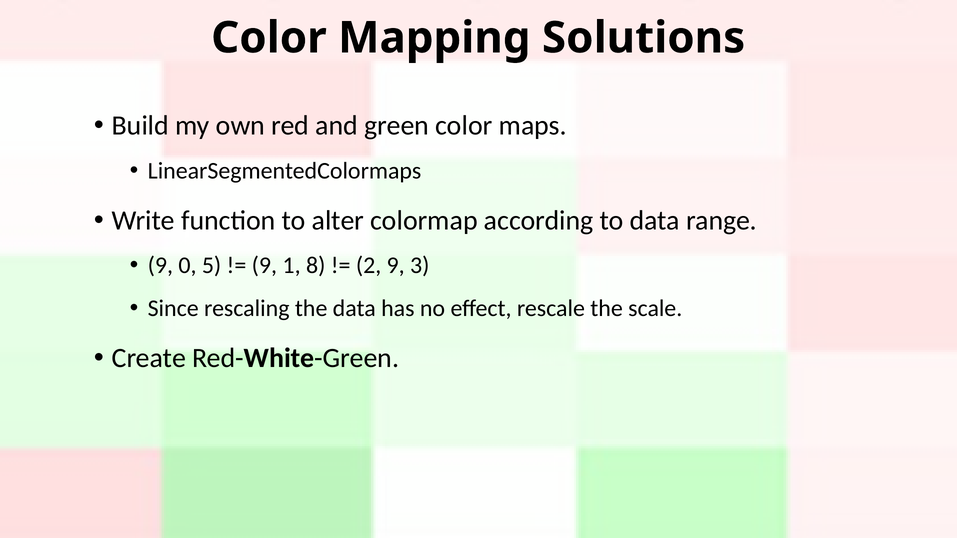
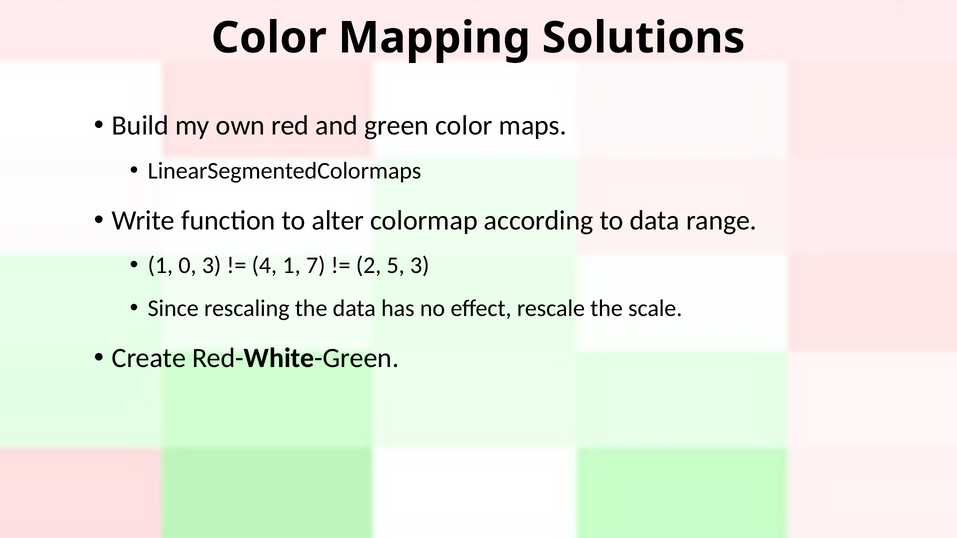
9: 9 -> 1 (160, 266)
0 5: 5 -> 3 (212, 266)
9: 9 -> 4 (264, 266)
8: 8 -> 7 (316, 266)
2 9: 9 -> 5 (396, 266)
